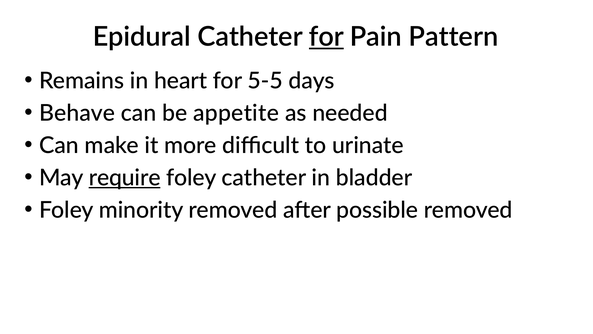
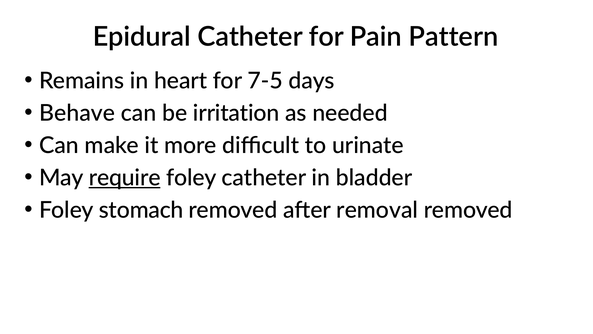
for underline: present -> none (326, 37)
5-5: 5-5 -> 7-5 (265, 81)
appetite: appetite -> irritation (236, 113)
minority: minority -> stomach (141, 210)
possible: possible -> removal (377, 210)
